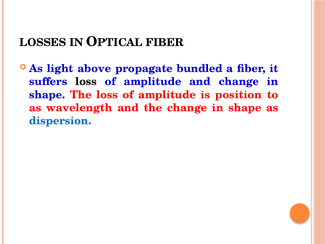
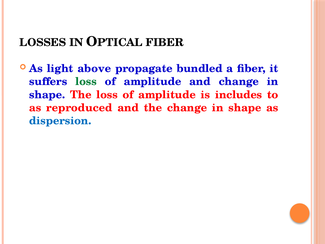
loss colour: black -> green (86, 82)
position: position -> includes (239, 95)
wavelength: wavelength -> reproduced (79, 108)
